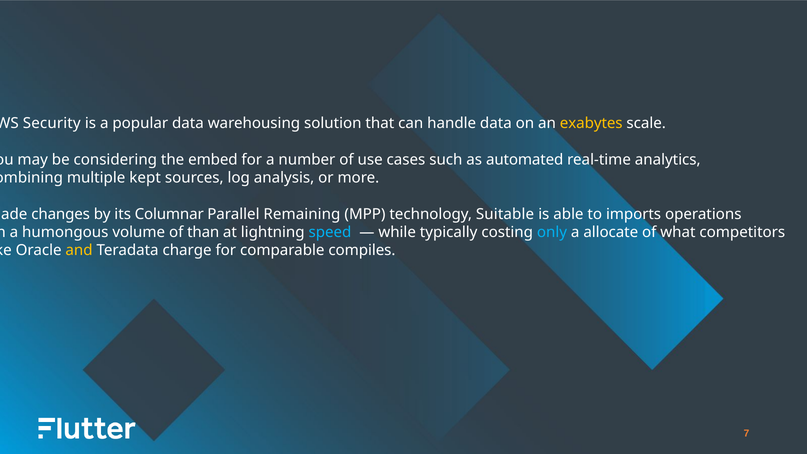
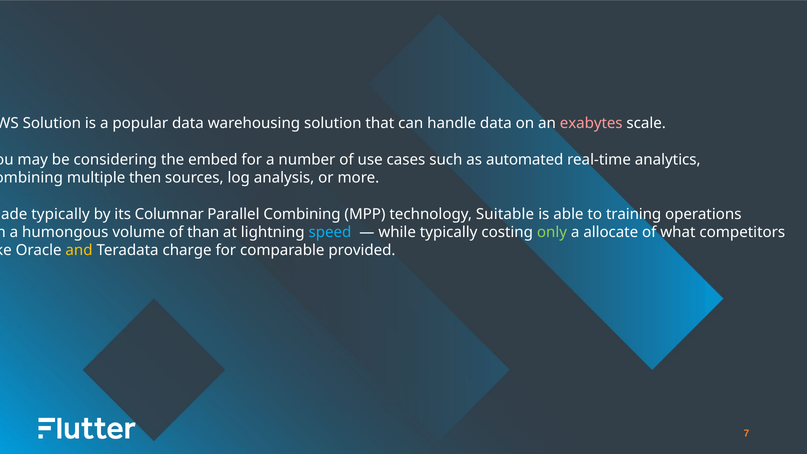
Security: Security -> Solution (52, 123)
exabytes colour: yellow -> pink (591, 123)
kept: kept -> then (145, 178)
changes: changes -> typically (61, 214)
Parallel Remaining: Remaining -> Combining (302, 214)
imports: imports -> training (634, 214)
only colour: light blue -> light green (552, 232)
compiles: compiles -> provided (362, 250)
